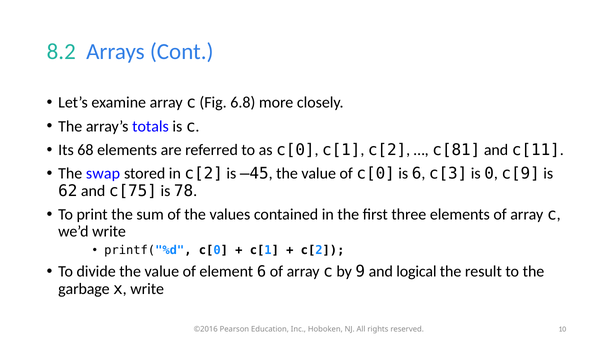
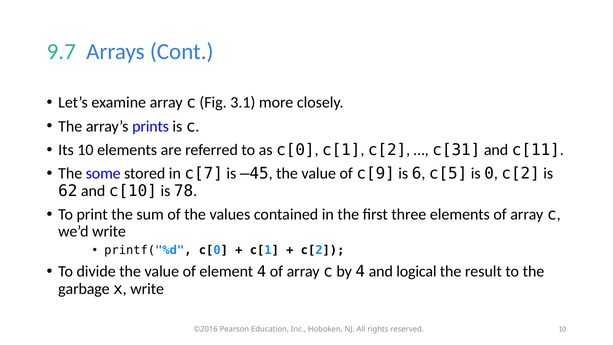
8.2: 8.2 -> 9.7 (61, 52)
6.8: 6.8 -> 3.1 (243, 103)
totals: totals -> prints (151, 126)
Its 68: 68 -> 10 (85, 150)
c[81: c[81 -> c[31 (456, 150)
swap: swap -> some (103, 173)
in c[2: c[2 -> c[7 (204, 173)
of c[0: c[0 -> c[9 (376, 173)
c[3: c[3 -> c[5 (448, 173)
0 c[9: c[9 -> c[2 (521, 173)
c[75: c[75 -> c[10 (133, 191)
element 6: 6 -> 4 (262, 272)
by 9: 9 -> 4 (360, 271)
